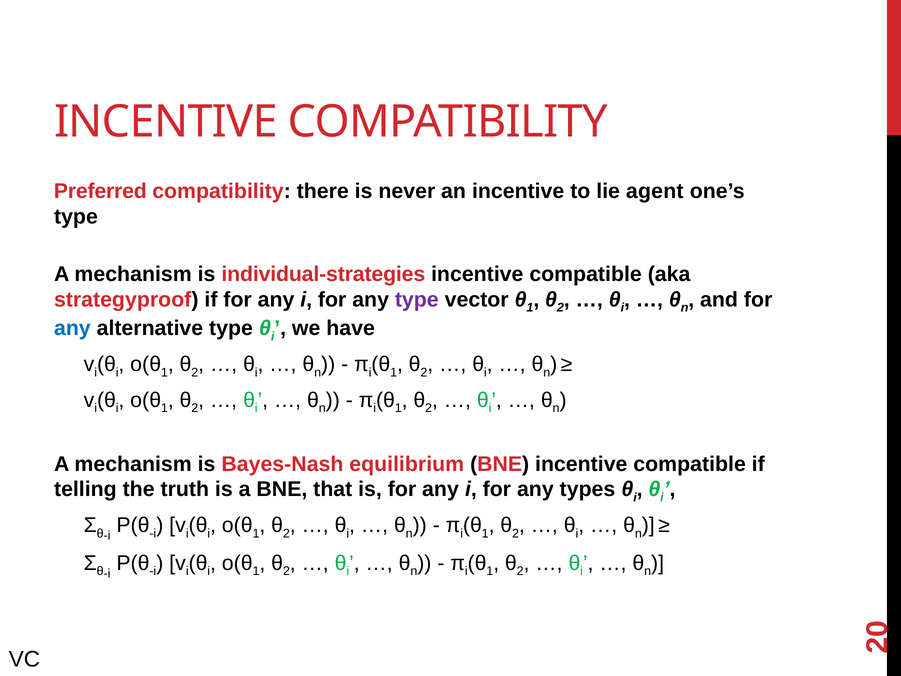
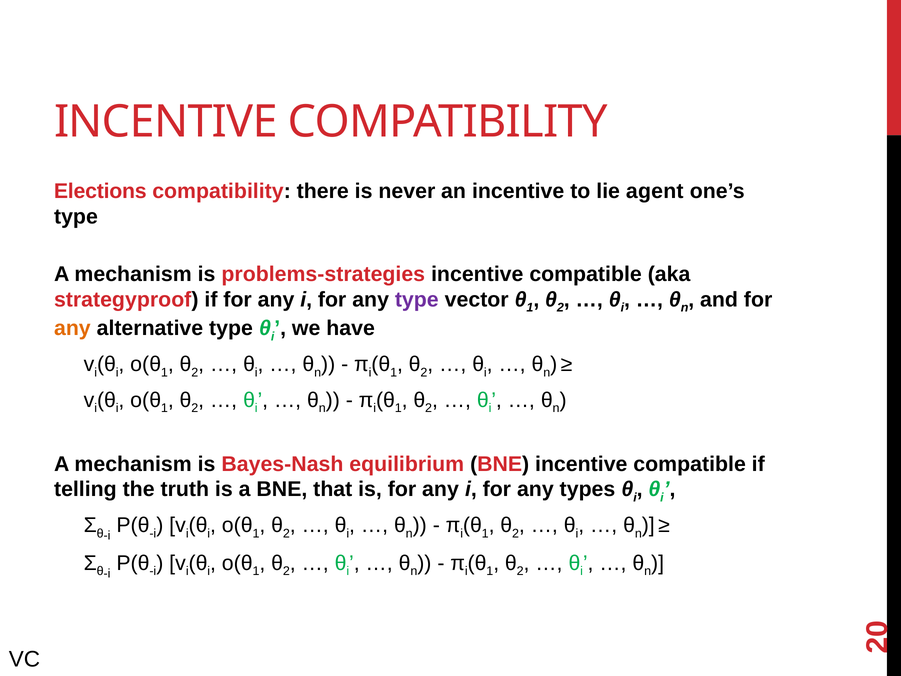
Preferred: Preferred -> Elections (100, 191)
individual-strategies: individual-strategies -> problems-strategies (323, 274)
any colour: blue -> orange (72, 328)
